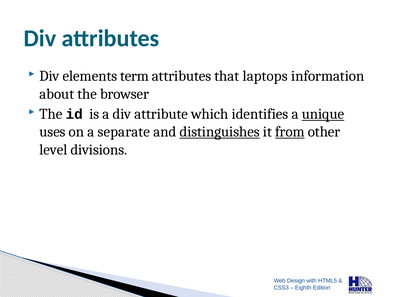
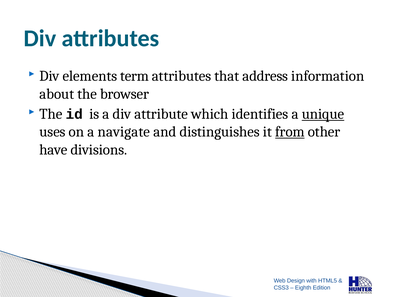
laptops: laptops -> address (265, 76)
separate: separate -> navigate (124, 131)
distinguishes underline: present -> none (220, 131)
level: level -> have (53, 149)
